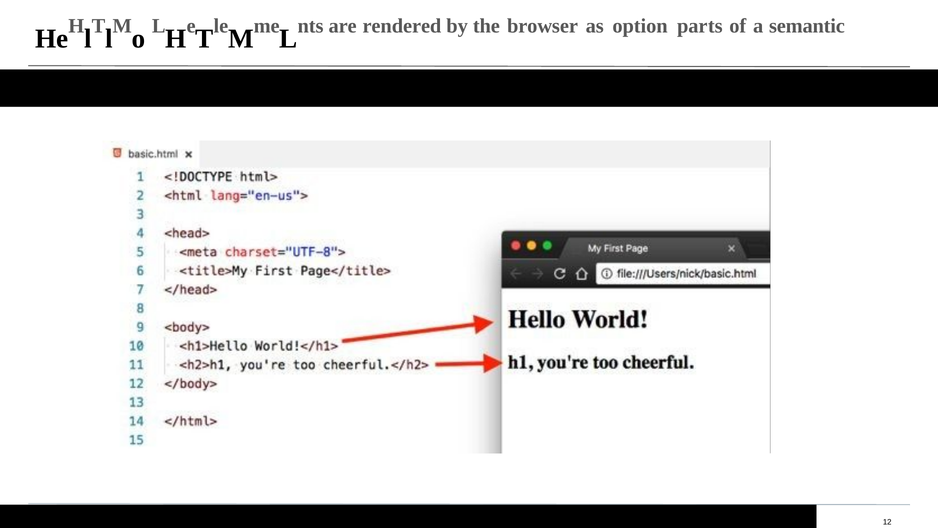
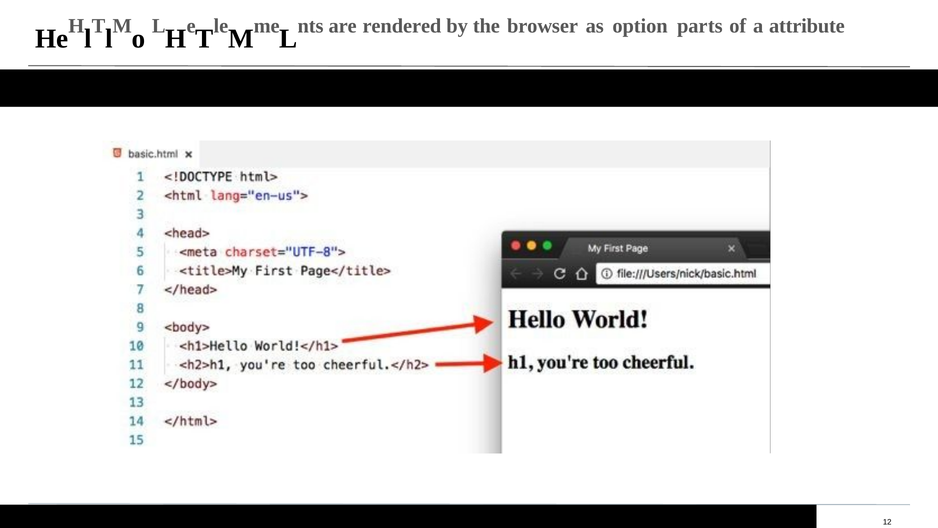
semantic: semantic -> attribute (807, 26)
